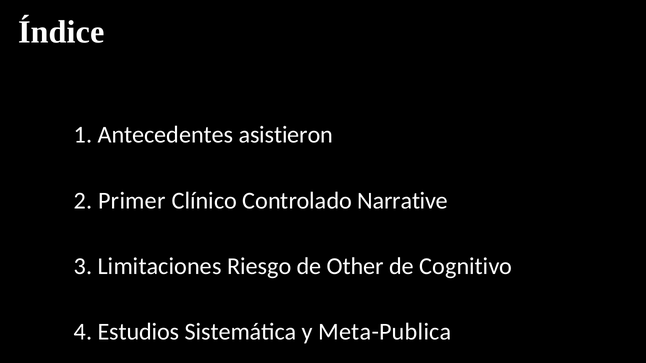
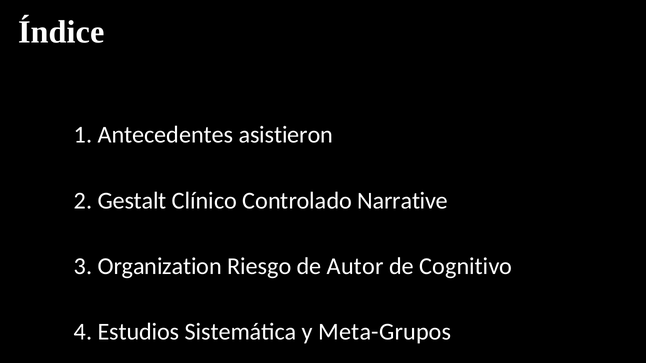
Primer: Primer -> Gestalt (132, 201)
Limitaciones: Limitaciones -> Organization (160, 267)
Other: Other -> Autor (355, 267)
Meta-Publica: Meta-Publica -> Meta-Grupos (385, 332)
